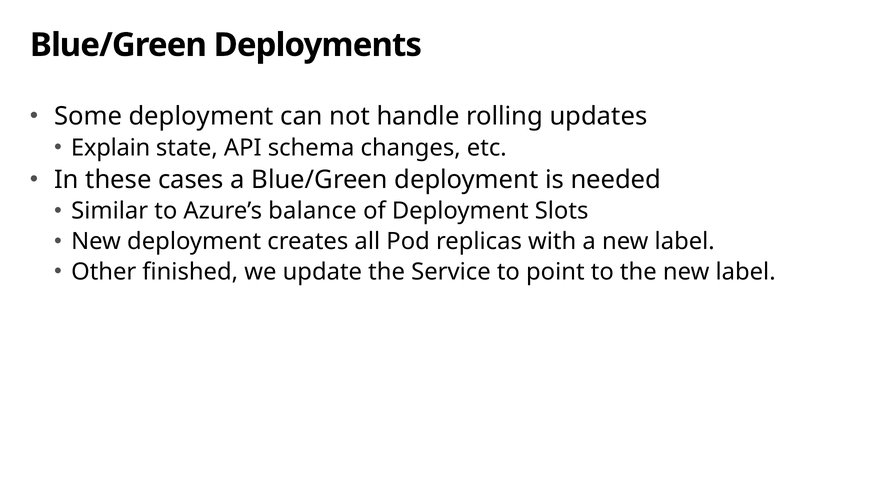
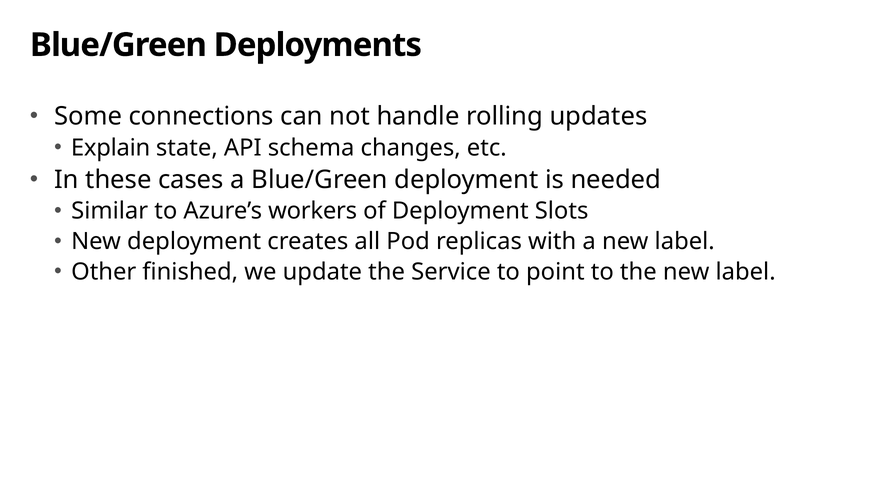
Some deployment: deployment -> connections (201, 116)
balance: balance -> workers (313, 211)
